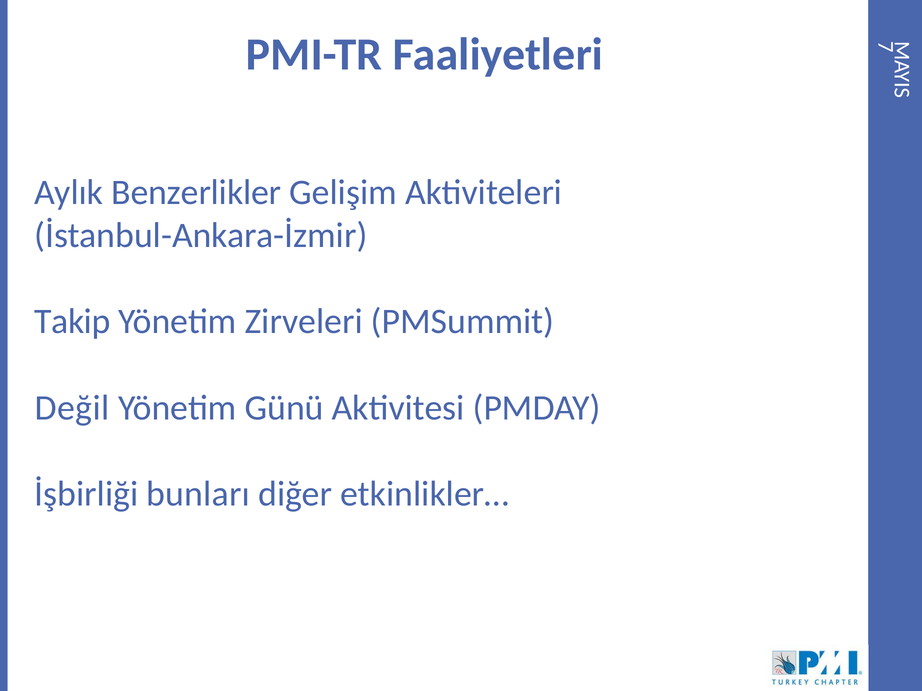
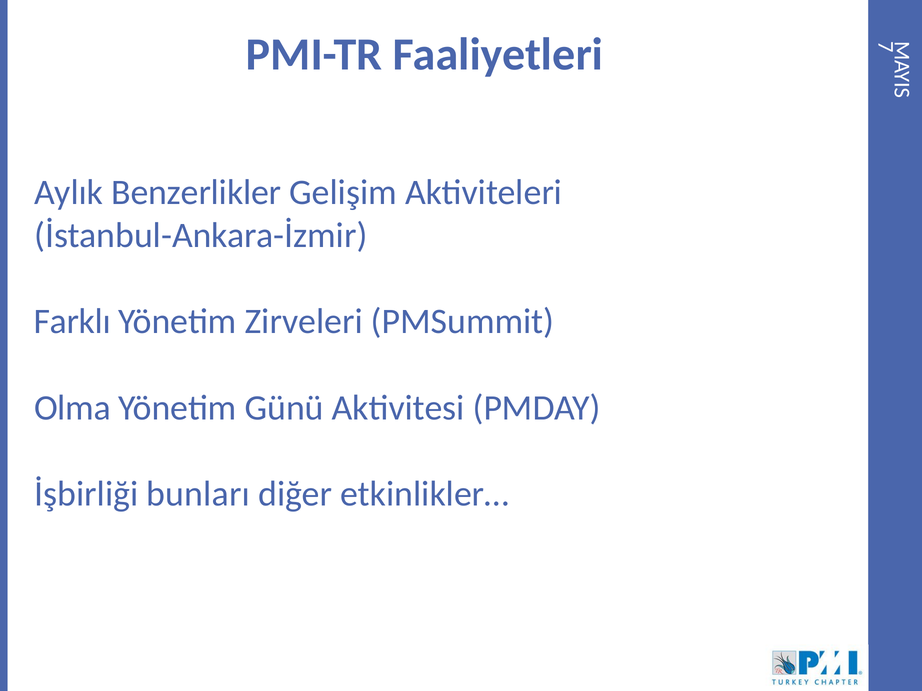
Takip: Takip -> Farklı (72, 322)
Değil: Değil -> Olma (72, 408)
